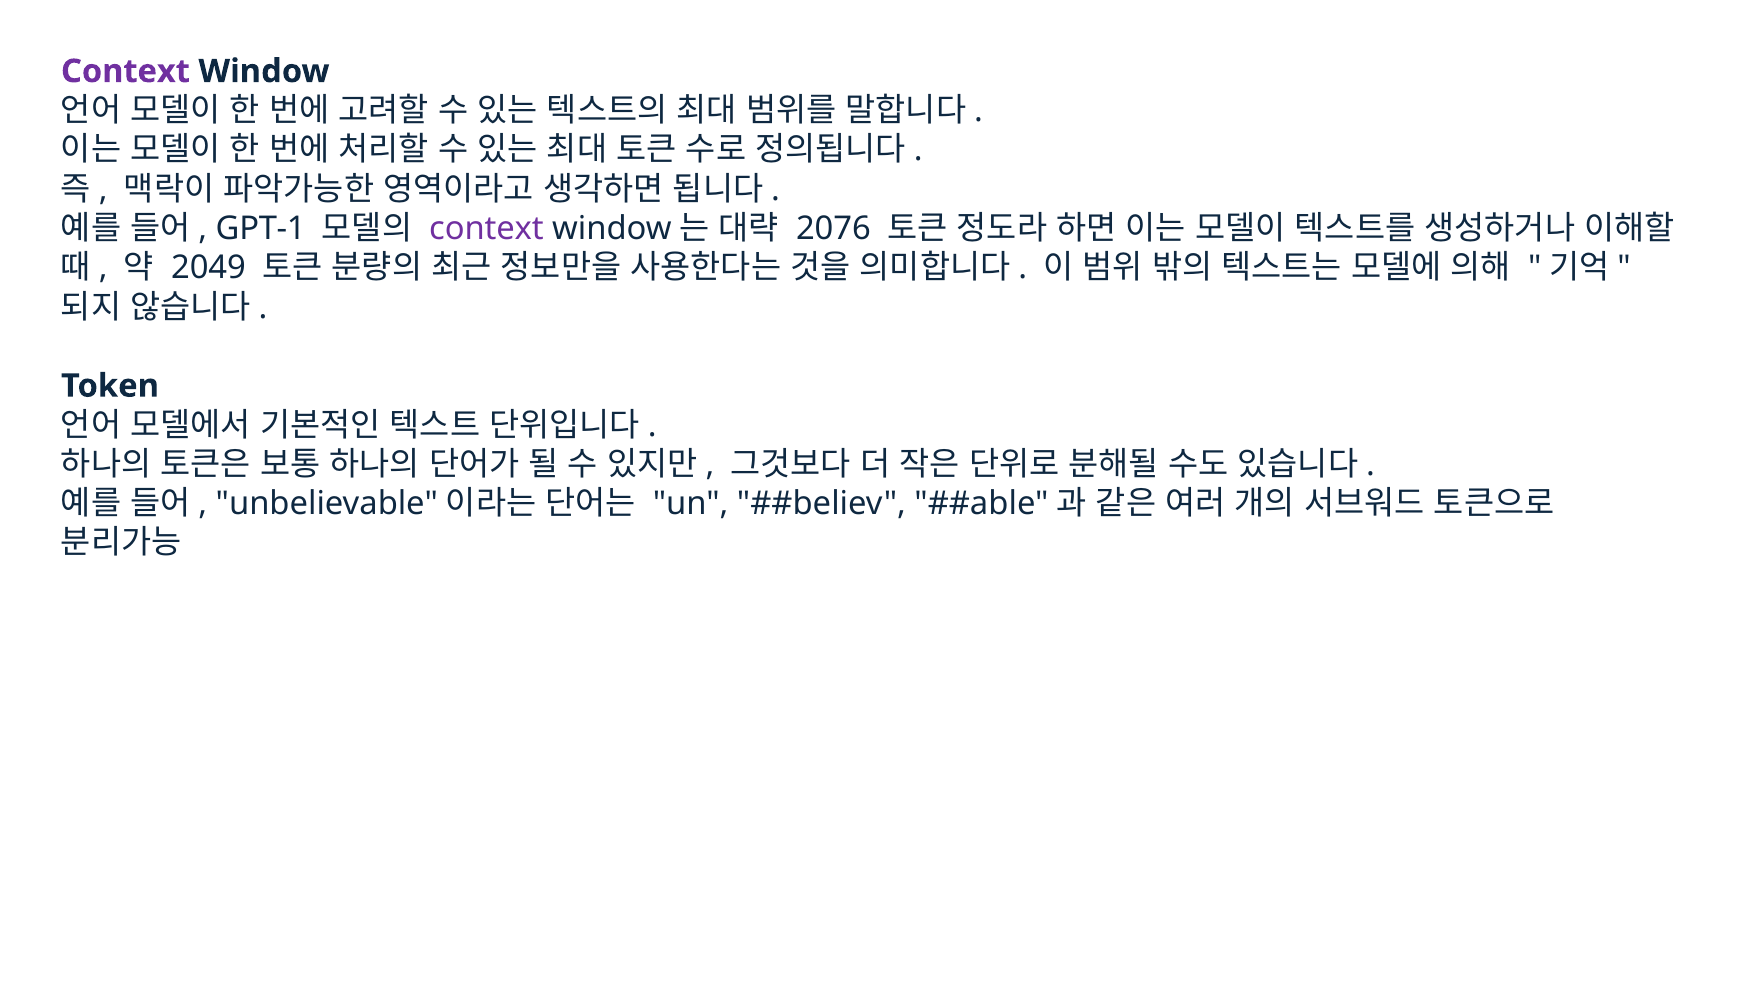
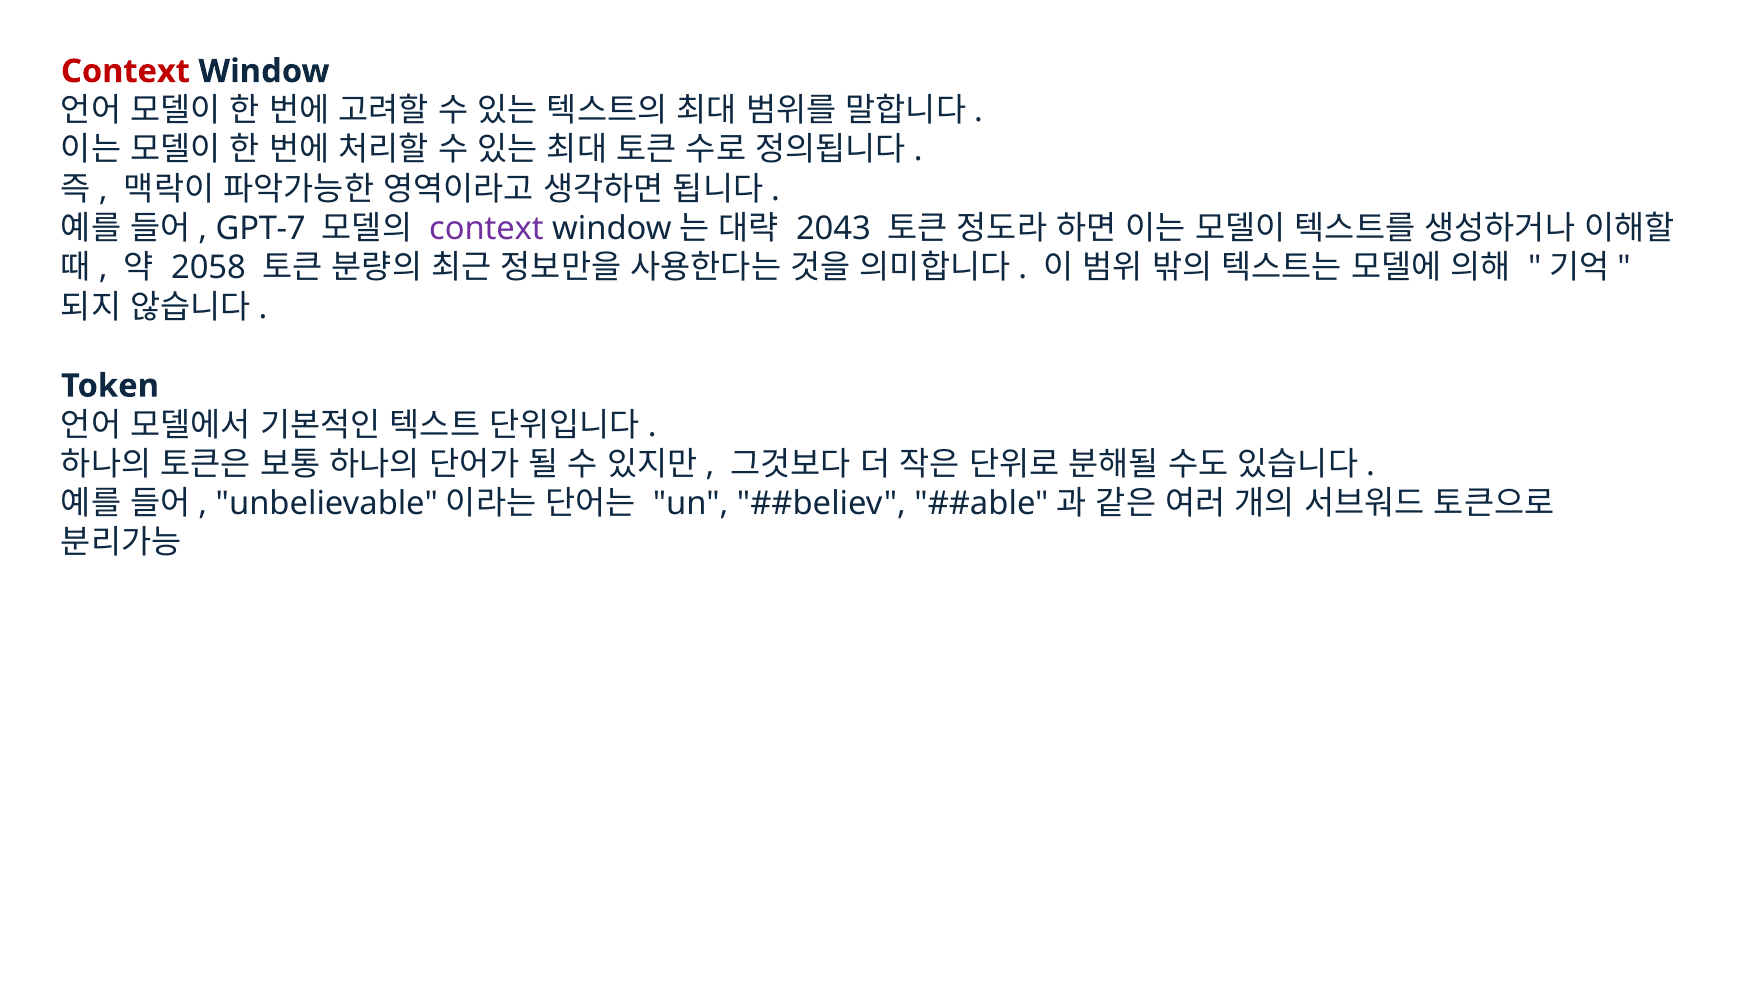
Context colour: purple -> red (125, 71)
GPT-1: GPT-1 -> GPT-7 (261, 229)
2076: 2076 -> 2043 (833, 229)
2049: 2049 -> 2058 (209, 268)
